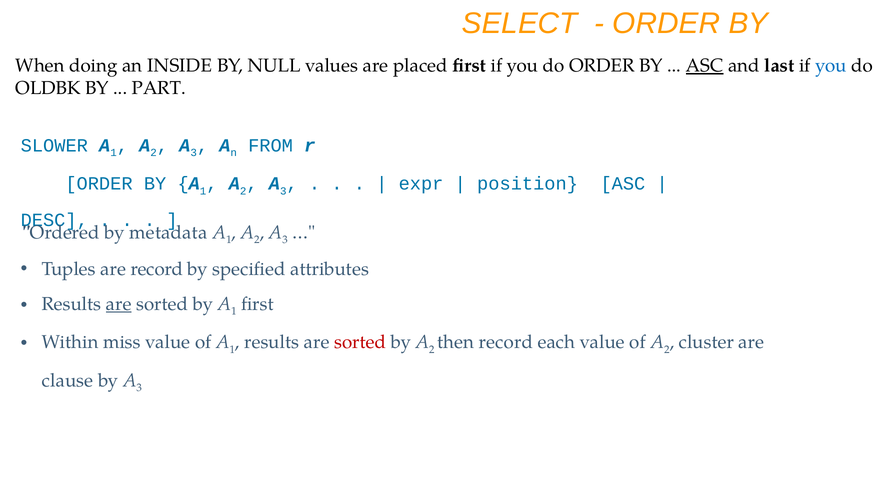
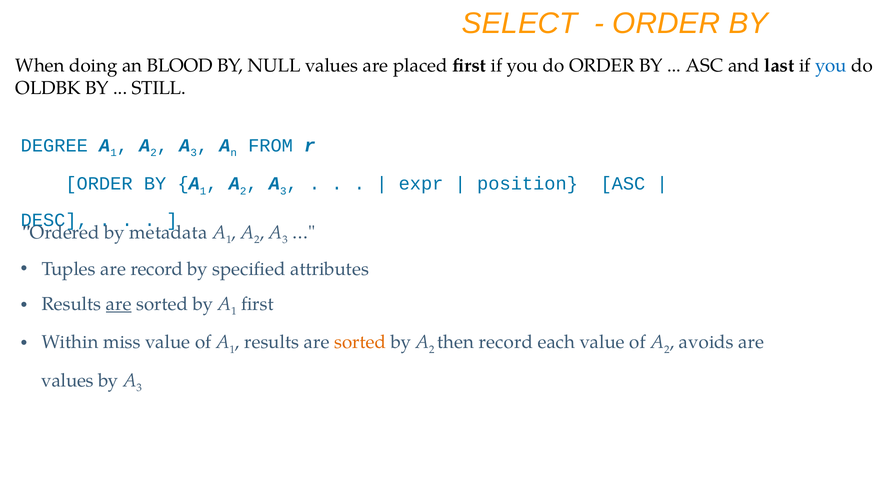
INSIDE: INSIDE -> BLOOD (180, 66)
ASC underline: present -> none (705, 66)
PART: PART -> STILL (159, 88)
SLOWER: SLOWER -> DEGREE (54, 146)
sorted colour: red -> orange (360, 343)
cluster: cluster -> avoids (706, 343)
clause: clause -> values (68, 381)
